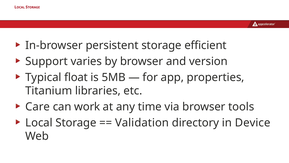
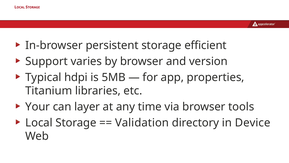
float: float -> hdpi (76, 77)
Care: Care -> Your (38, 107)
work: work -> layer (87, 107)
